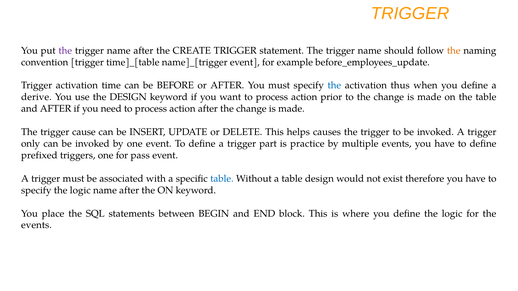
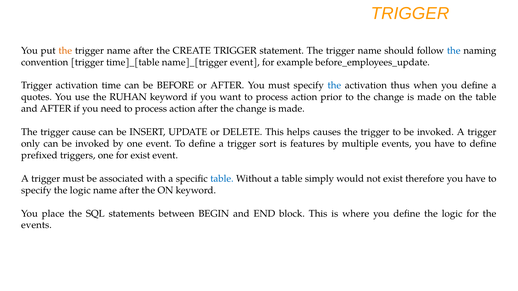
the colour: purple -> orange (65, 51)
the colour: orange -> blue (454, 51)
derive: derive -> quotes (36, 97)
the DESIGN: DESIGN -> RUHAN (128, 97)
part: part -> sort (268, 144)
practice: practice -> features (307, 144)
for pass: pass -> exist (140, 155)
table design: design -> simply (319, 179)
